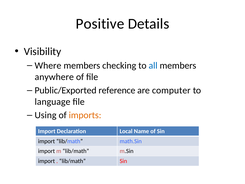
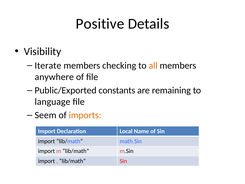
Where: Where -> Iterate (48, 65)
all colour: blue -> orange (153, 65)
reference: reference -> constants (117, 90)
computer: computer -> remaining (171, 90)
Using: Using -> Seem (46, 115)
